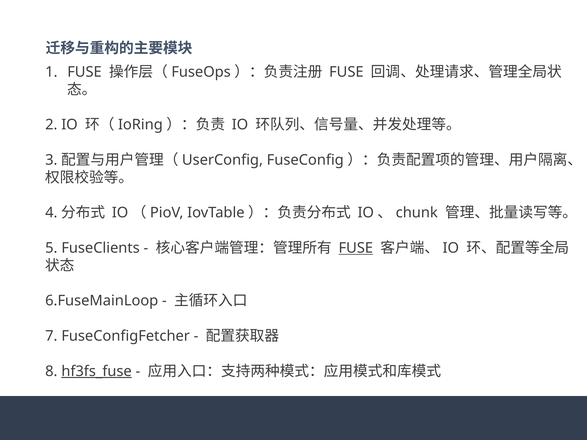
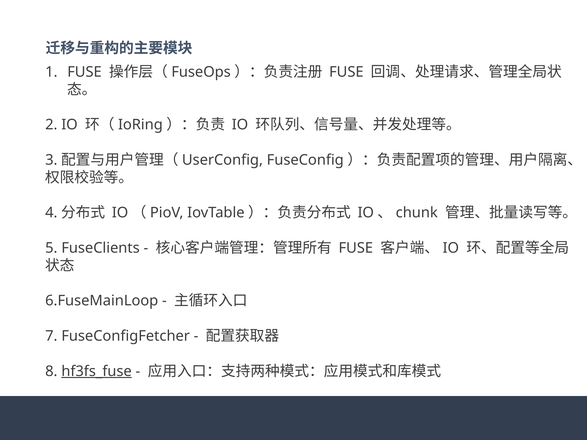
FUSE underline: present -> none (356, 248)
